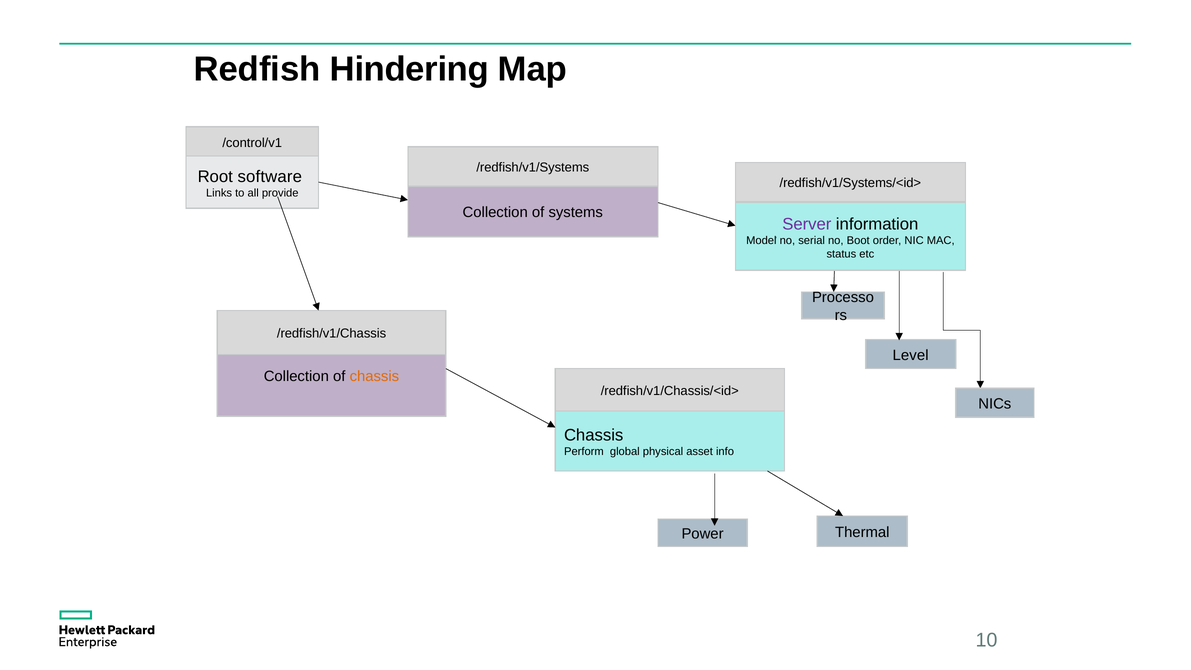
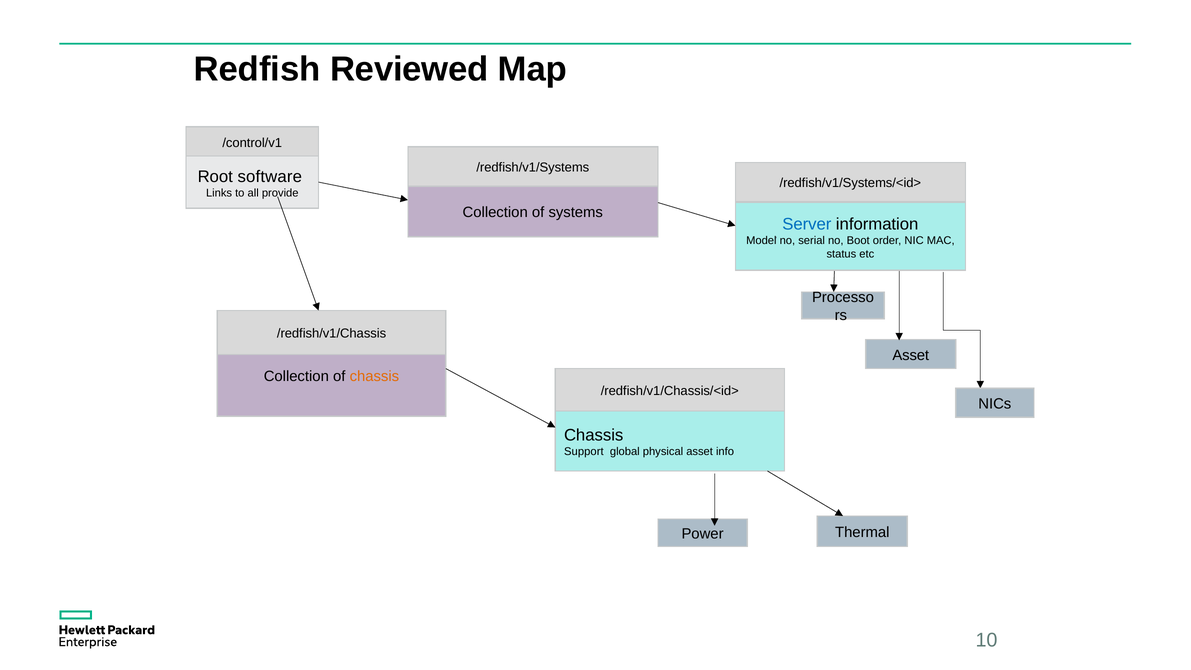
Hindering: Hindering -> Reviewed (409, 69)
Server colour: purple -> blue (807, 224)
Level: Level -> Asset (911, 355)
Perform: Perform -> Support (584, 452)
